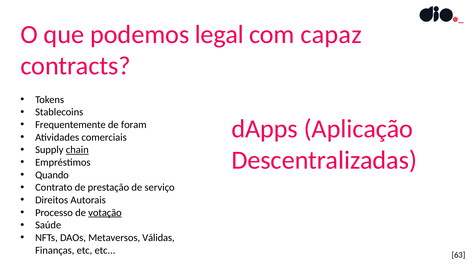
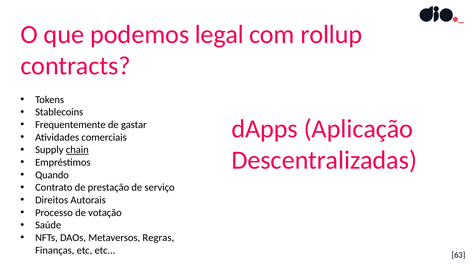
capaz: capaz -> rollup (331, 35)
foram: foram -> gastar (134, 125)
votação underline: present -> none (105, 213)
Válidas: Válidas -> Regras (158, 238)
